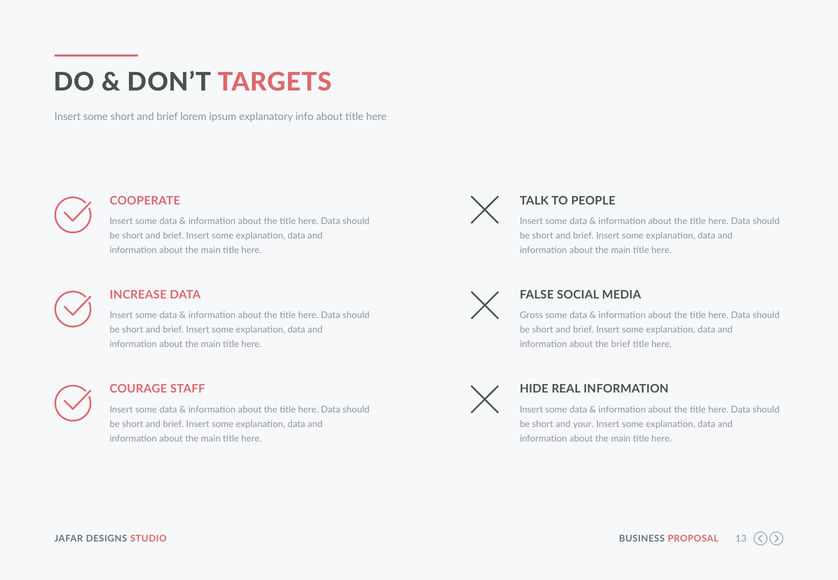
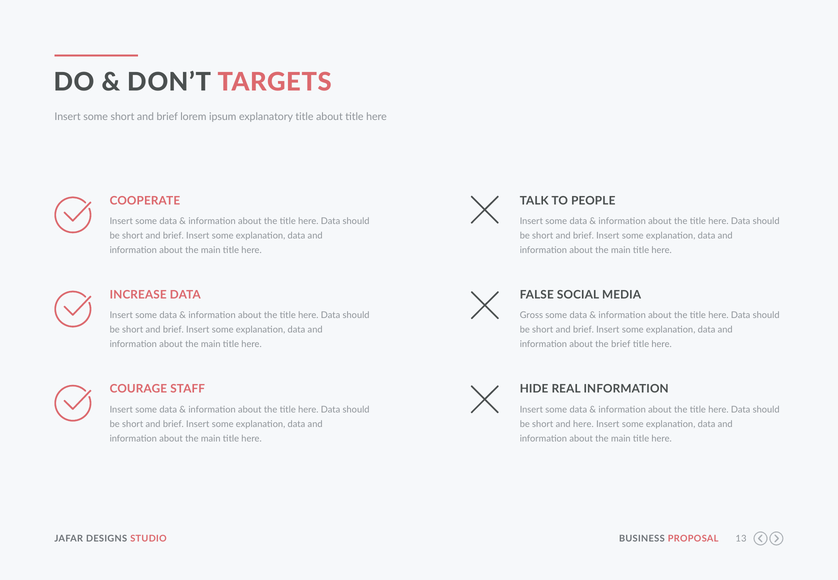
explanatory info: info -> title (304, 117)
and your: your -> here (583, 424)
